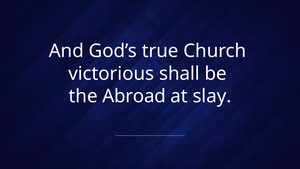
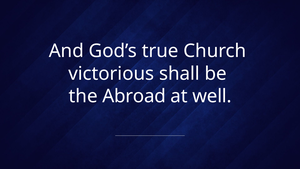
slay: slay -> well (212, 96)
